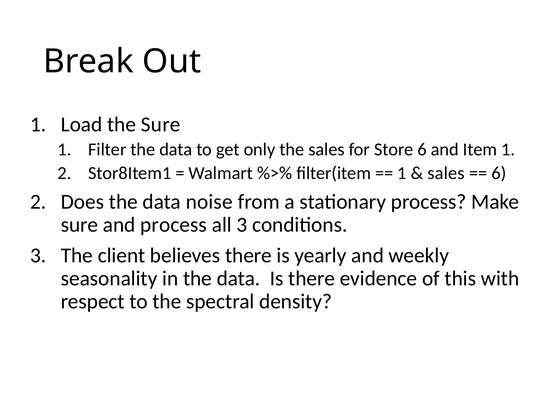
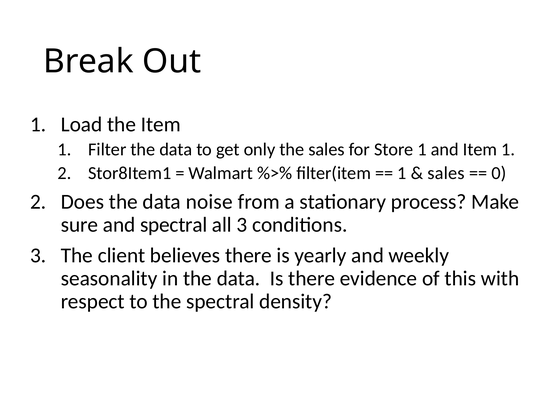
the Sure: Sure -> Item (161, 124)
Store 6: 6 -> 1 (422, 150)
6: 6 -> 0 (499, 173)
and process: process -> spectral (174, 225)
